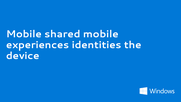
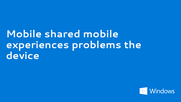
identities: identities -> problems (97, 45)
